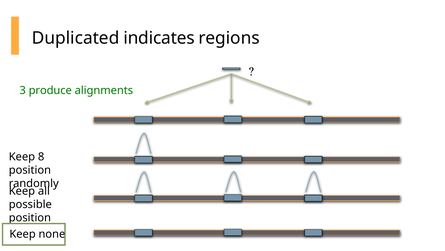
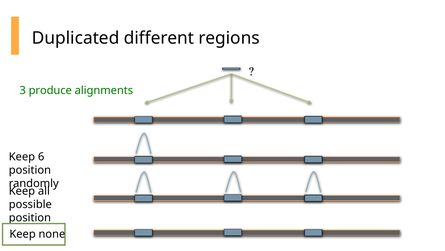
indicates: indicates -> different (159, 38)
8: 8 -> 6 (41, 156)
